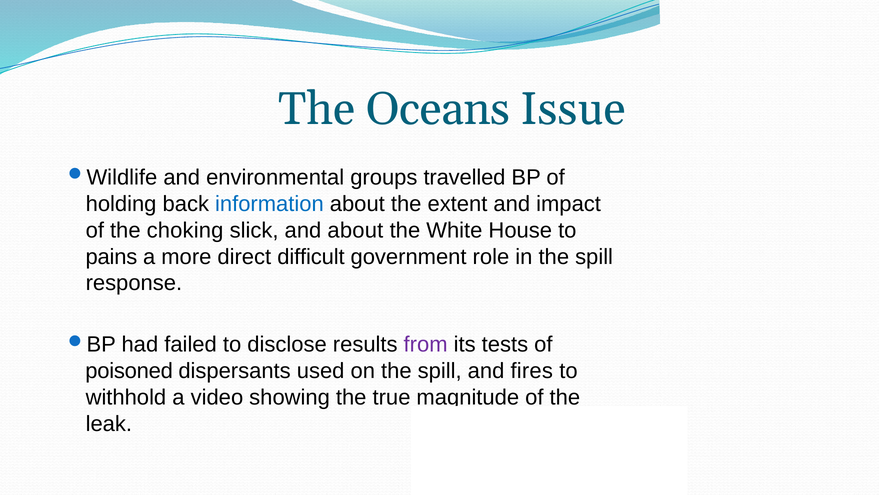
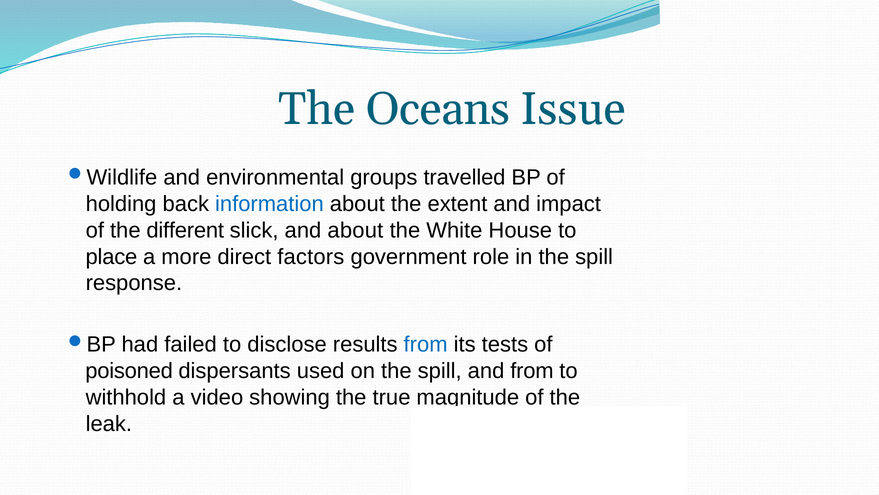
choking: choking -> different (185, 230)
pains: pains -> place (111, 256)
difficult: difficult -> factors (311, 256)
from colour: purple -> blue (426, 344)
and fires: fires -> from (532, 371)
